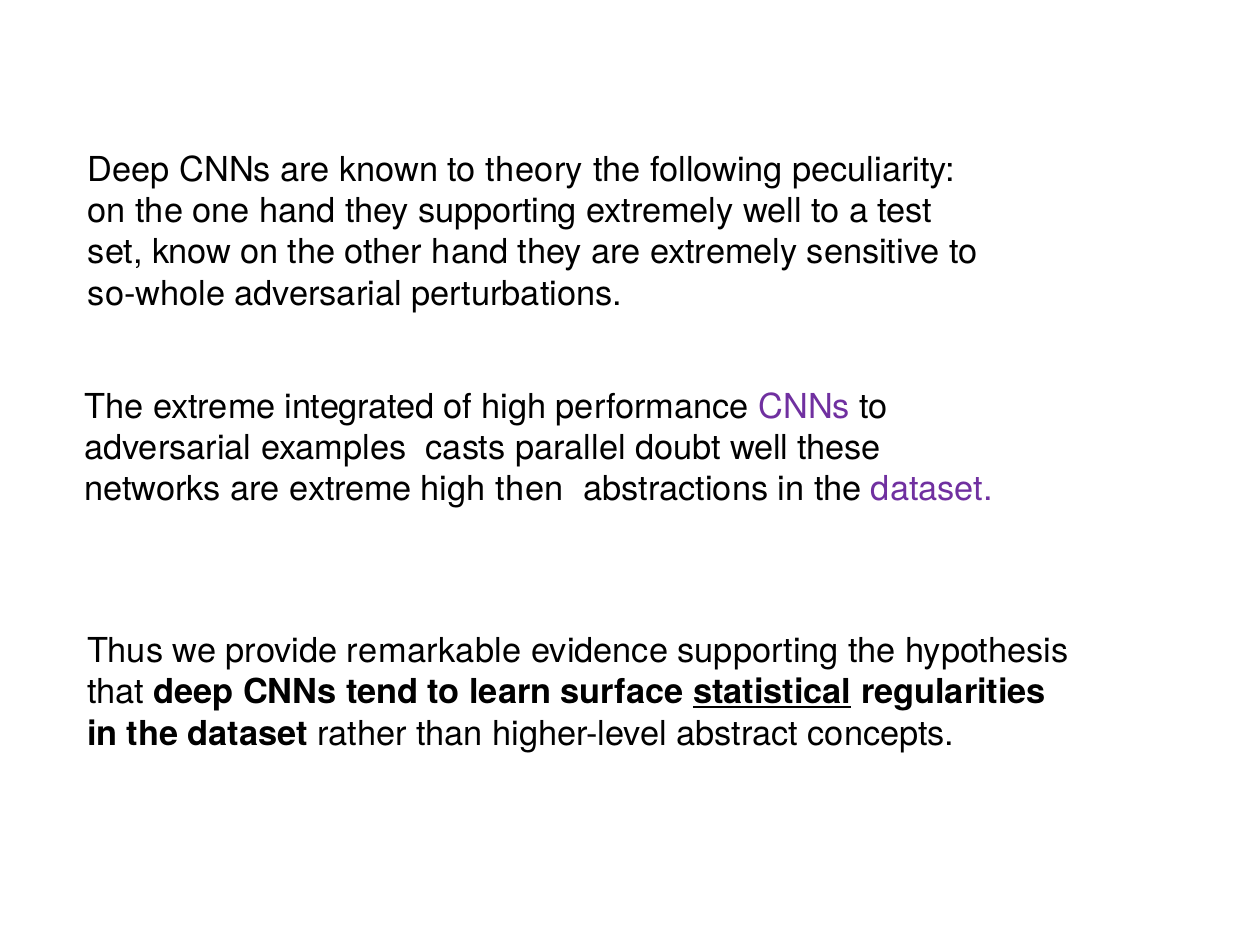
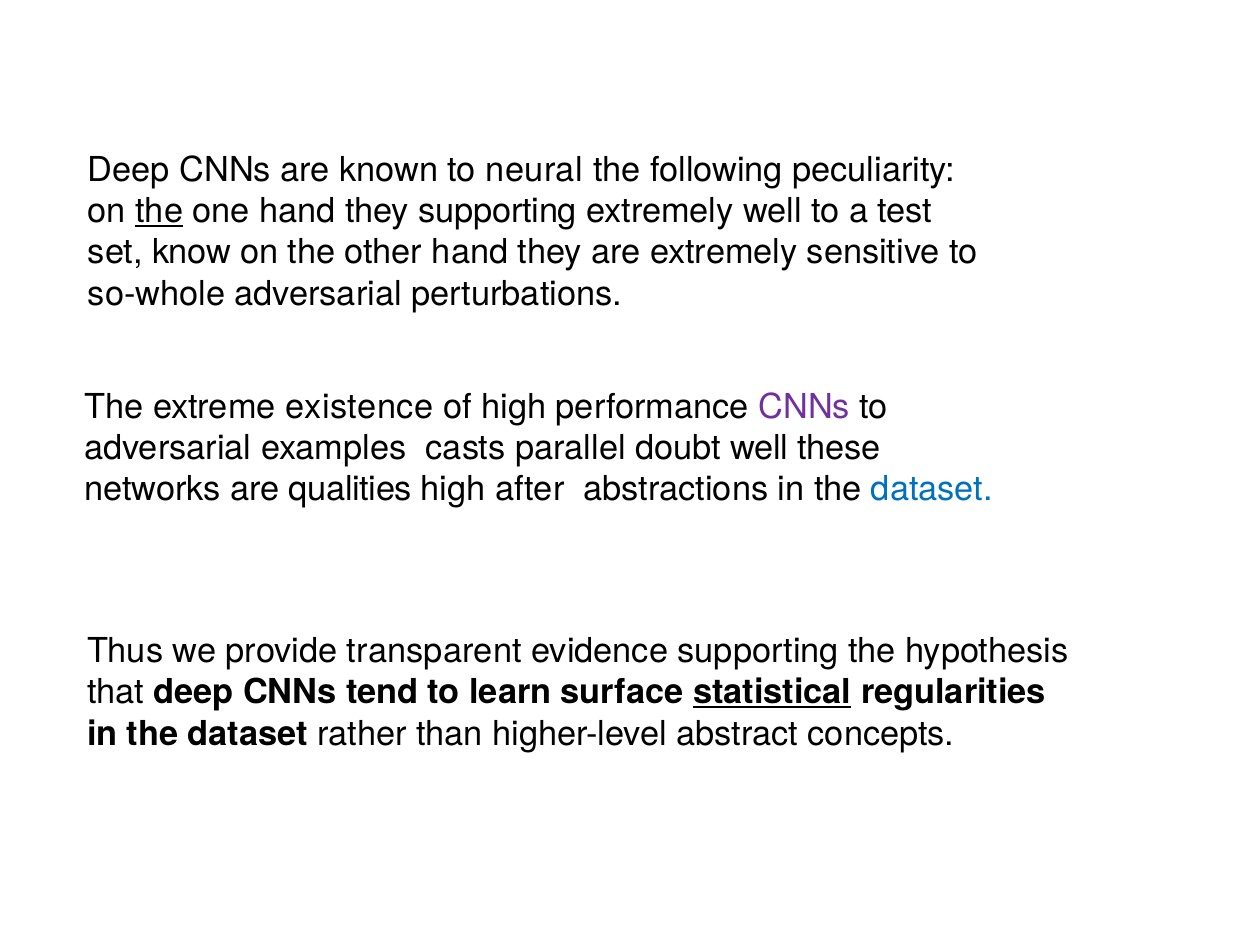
theory: theory -> neural (534, 170)
the underline: none -> present (159, 211)
integrated: integrated -> existence (359, 407)
are extreme: extreme -> qualities (350, 489)
then: then -> after (530, 489)
dataset colour: purple -> blue (932, 489)
remarkable: remarkable -> transparent (434, 651)
